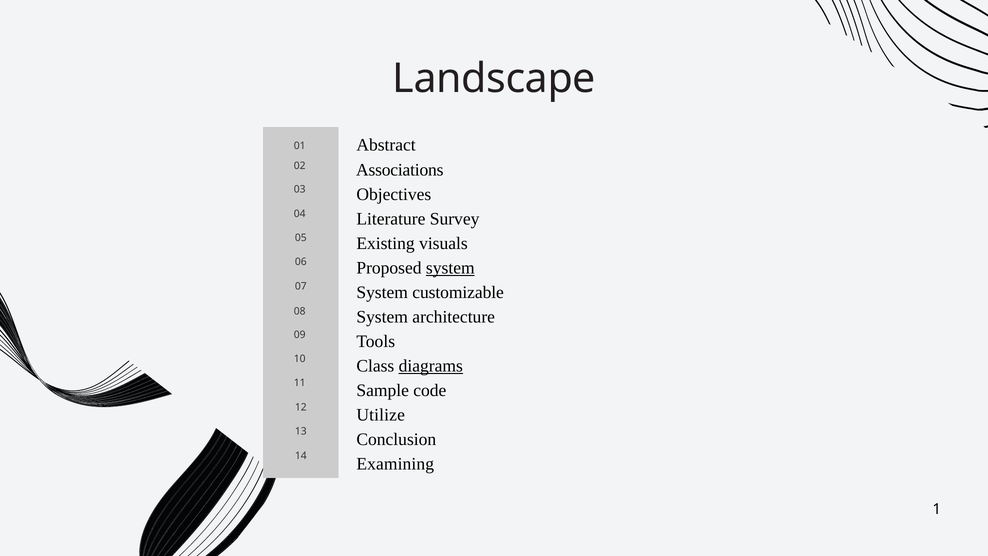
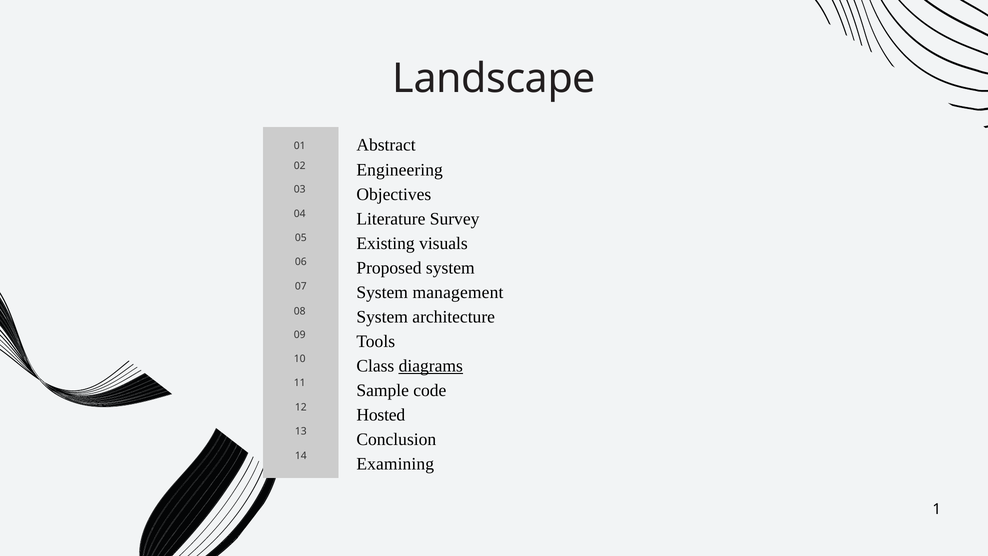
Associations: Associations -> Engineering (400, 170)
system underline: present -> none (450, 268)
customizable: customizable -> management (458, 292)
Utilize: Utilize -> Hosted (381, 415)
